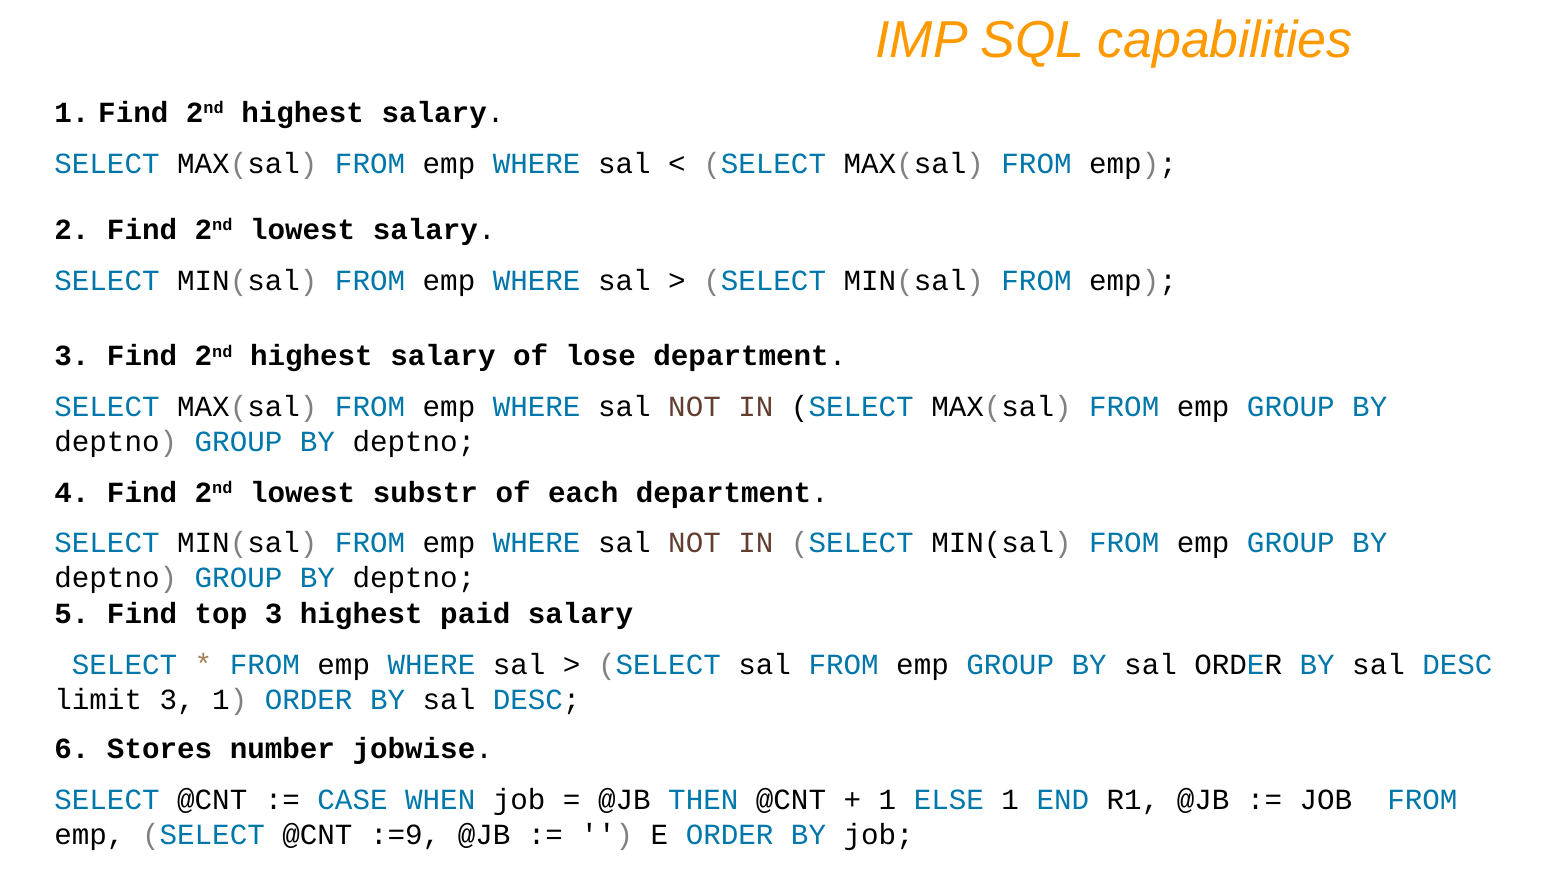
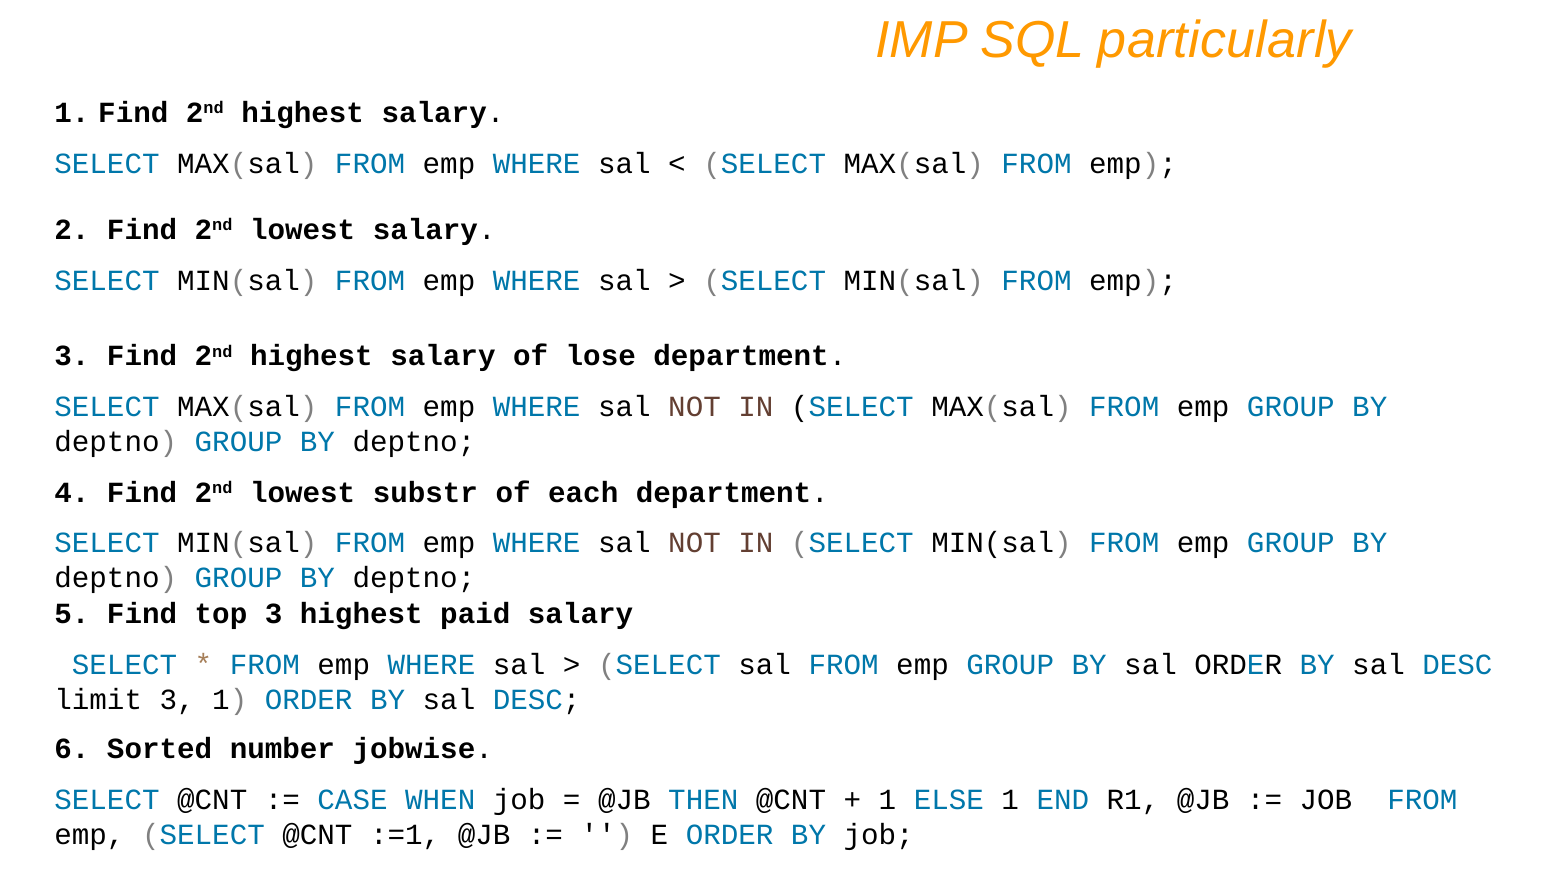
capabilities: capabilities -> particularly (1225, 41)
Stores: Stores -> Sorted (160, 749)
:=9: :=9 -> :=1 (405, 835)
